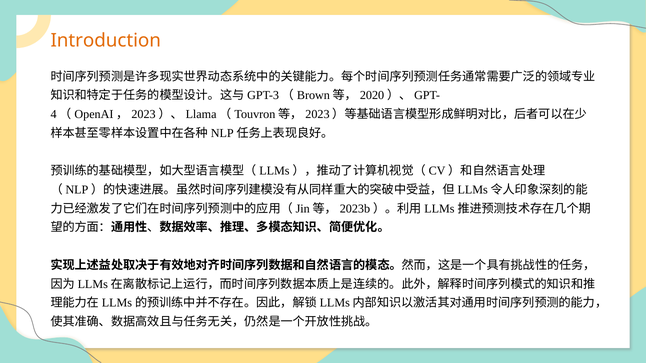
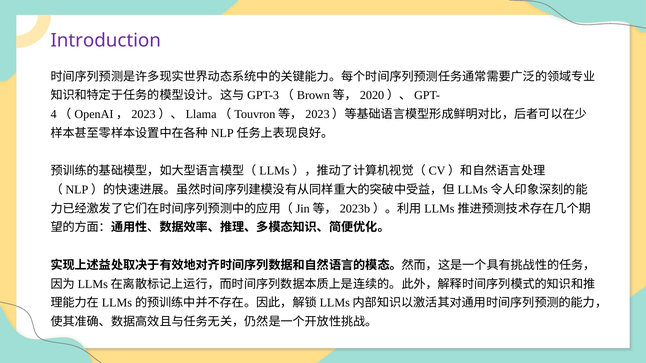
Introduction colour: orange -> purple (106, 41)
